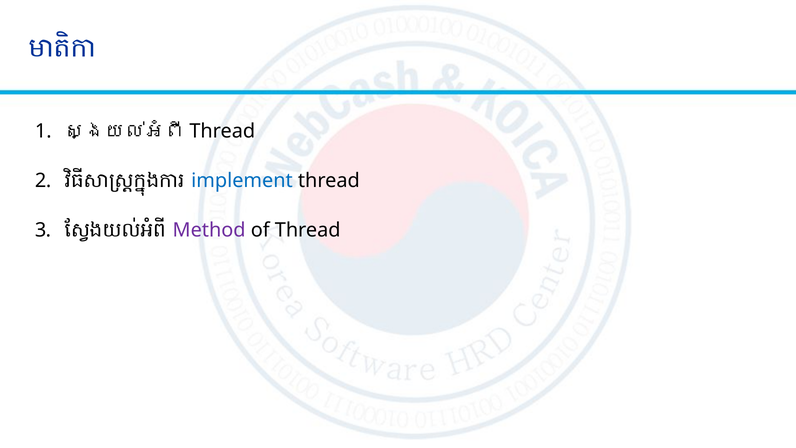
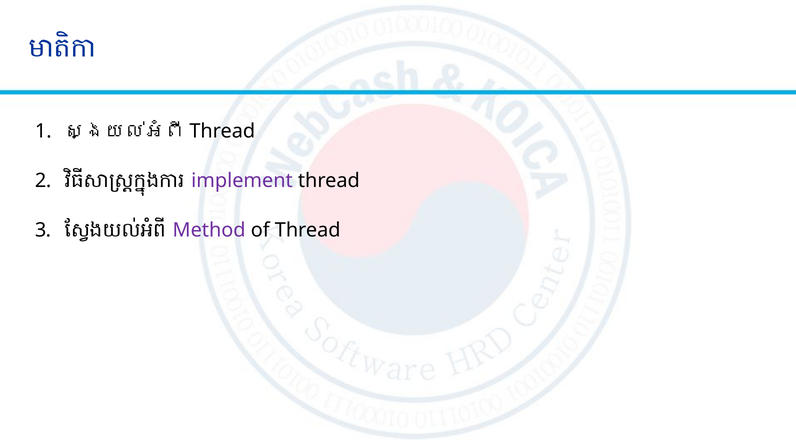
implement colour: blue -> purple (242, 181)
